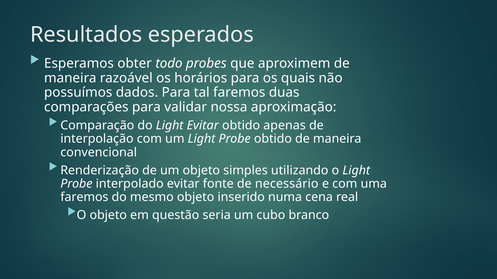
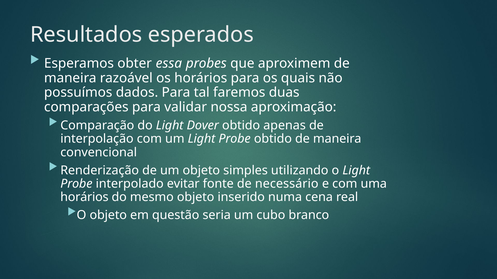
todo: todo -> essa (169, 64)
Light Evitar: Evitar -> Dover (203, 126)
faremos: faremos -> horários (84, 197)
